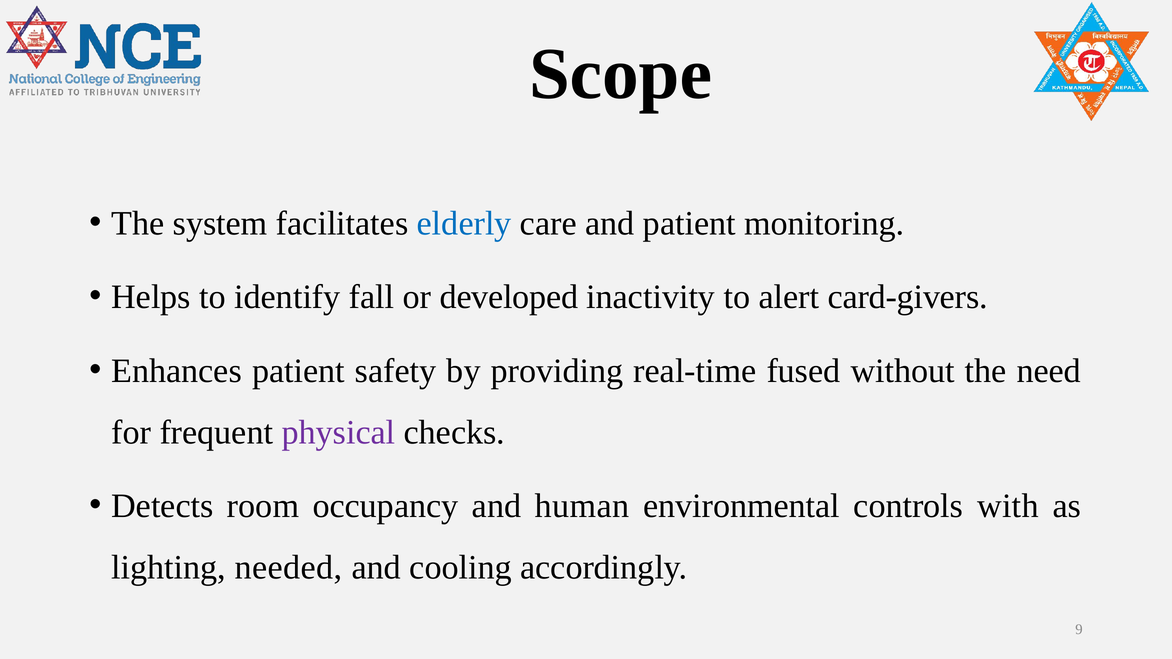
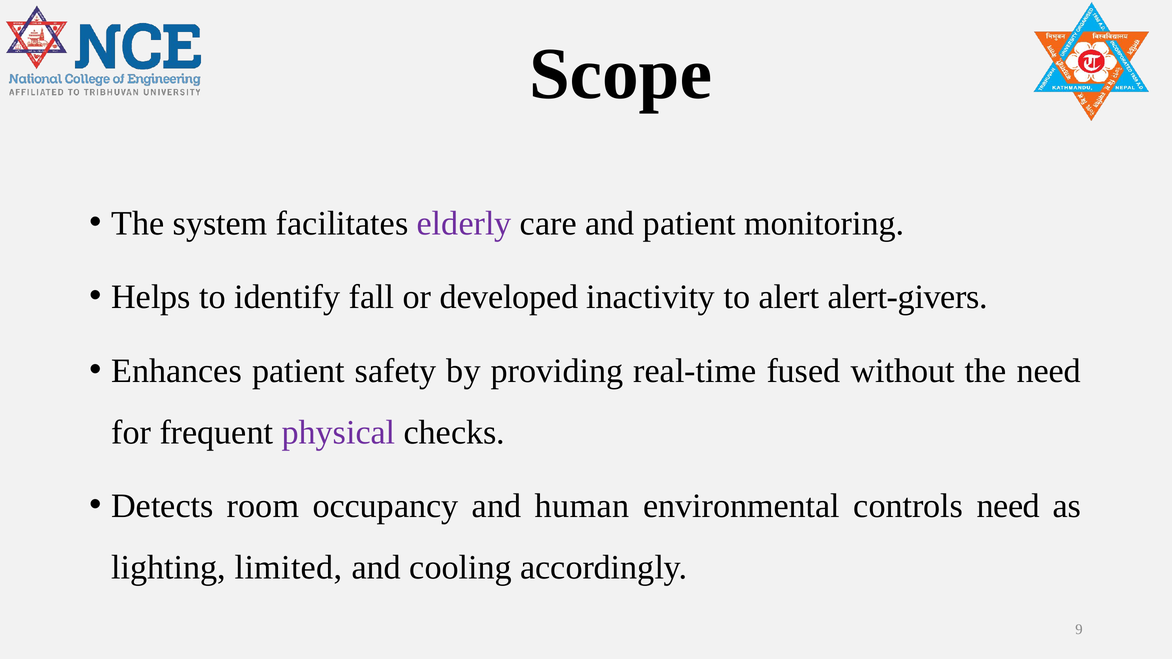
elderly colour: blue -> purple (464, 223)
card-givers: card-givers -> alert-givers (908, 297)
controls with: with -> need (1008, 506)
needed: needed -> limited (289, 568)
